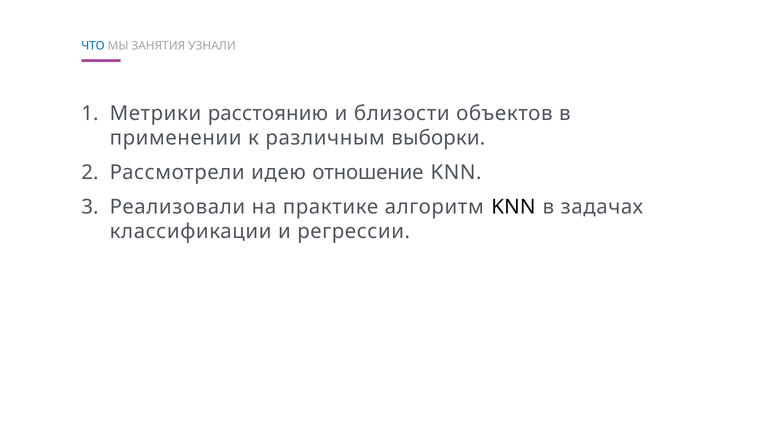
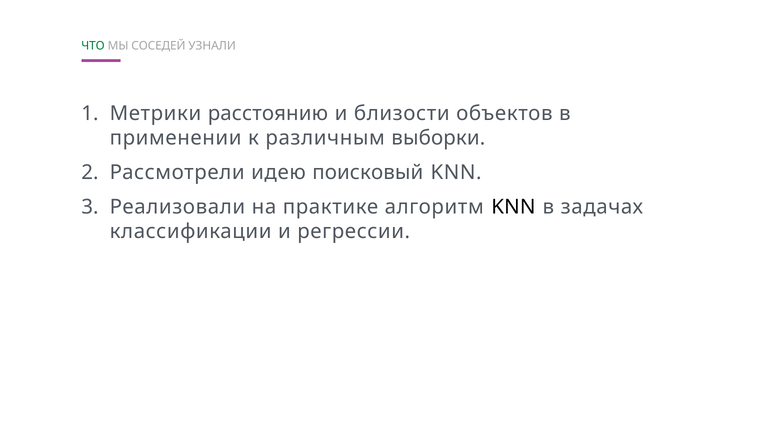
ЧТО colour: blue -> green (93, 46)
ЗАНЯТИЯ: ЗАНЯТИЯ -> СОСЕДЕЙ (158, 46)
отношение: отношение -> поисковый (368, 173)
